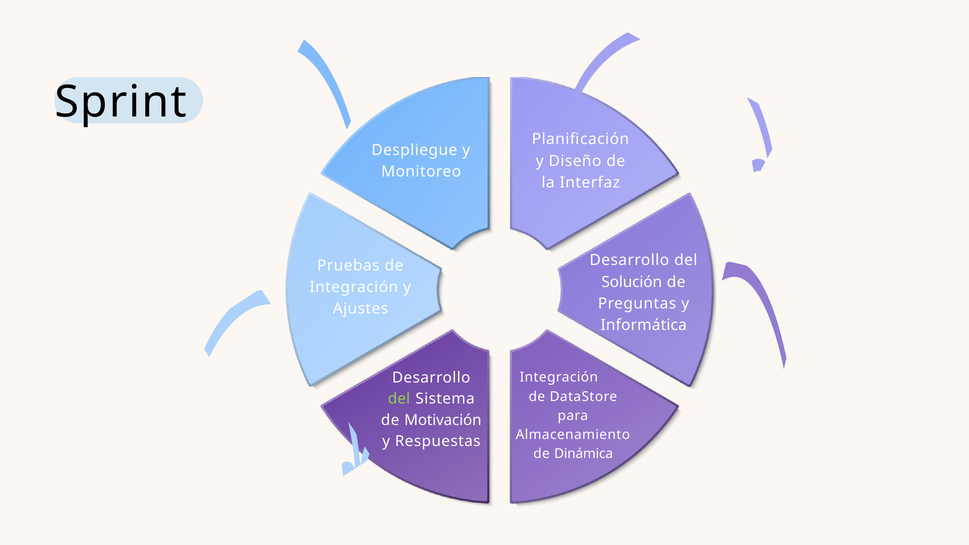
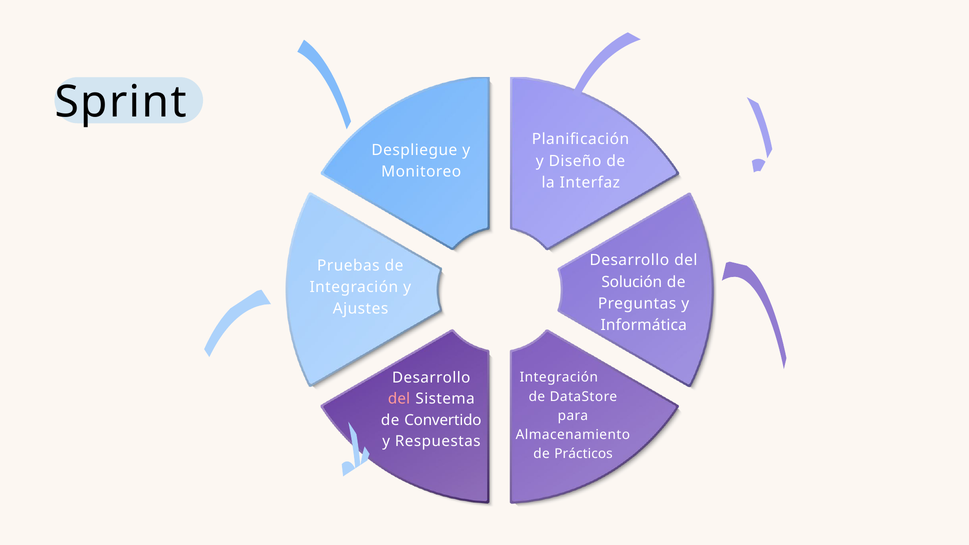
del colour: light green -> pink (399, 399)
Motivación: Motivación -> Convertido (443, 420)
Dinámica: Dinámica -> Prácticos (584, 454)
